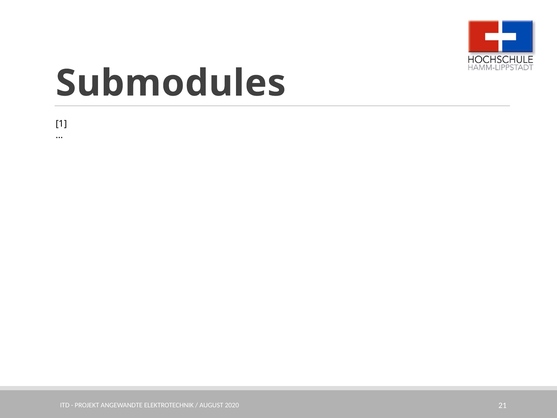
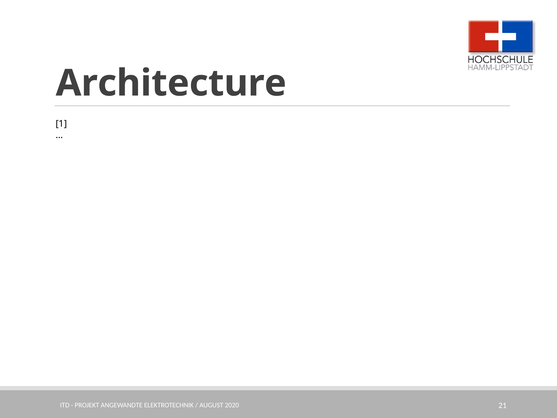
Submodules: Submodules -> Architecture (171, 83)
